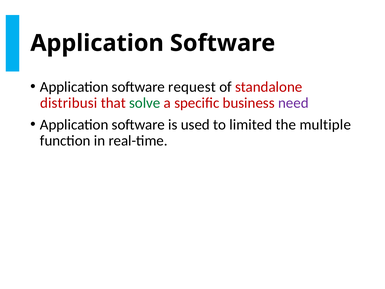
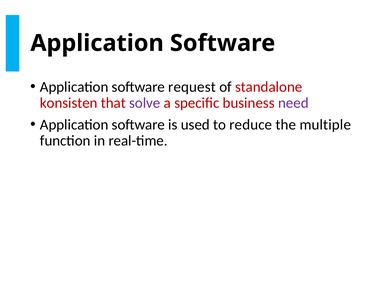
distribusi: distribusi -> konsisten (69, 103)
solve colour: green -> purple (145, 103)
limited: limited -> reduce (251, 124)
